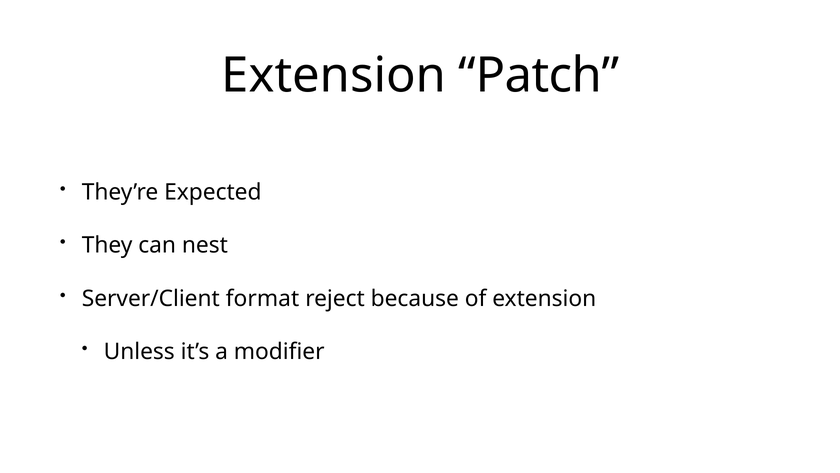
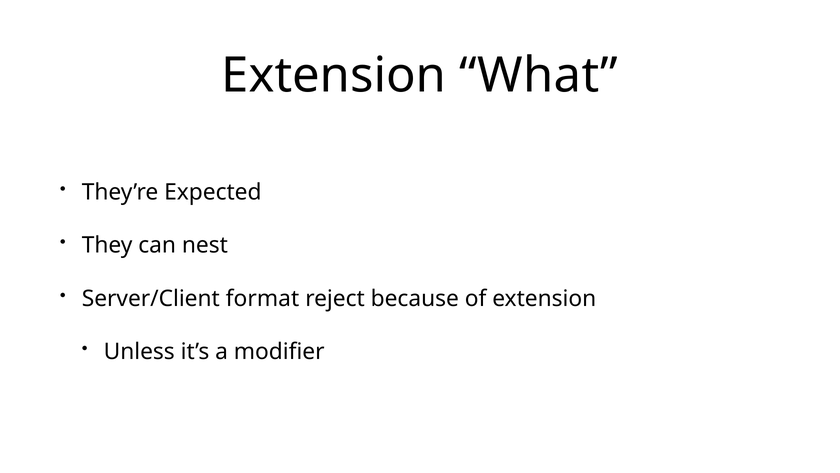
Patch: Patch -> What (538, 76)
